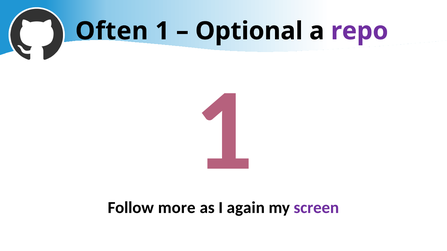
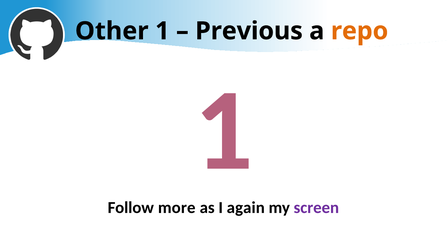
Often: Often -> Other (112, 31)
Optional: Optional -> Previous (249, 31)
repo colour: purple -> orange (360, 31)
